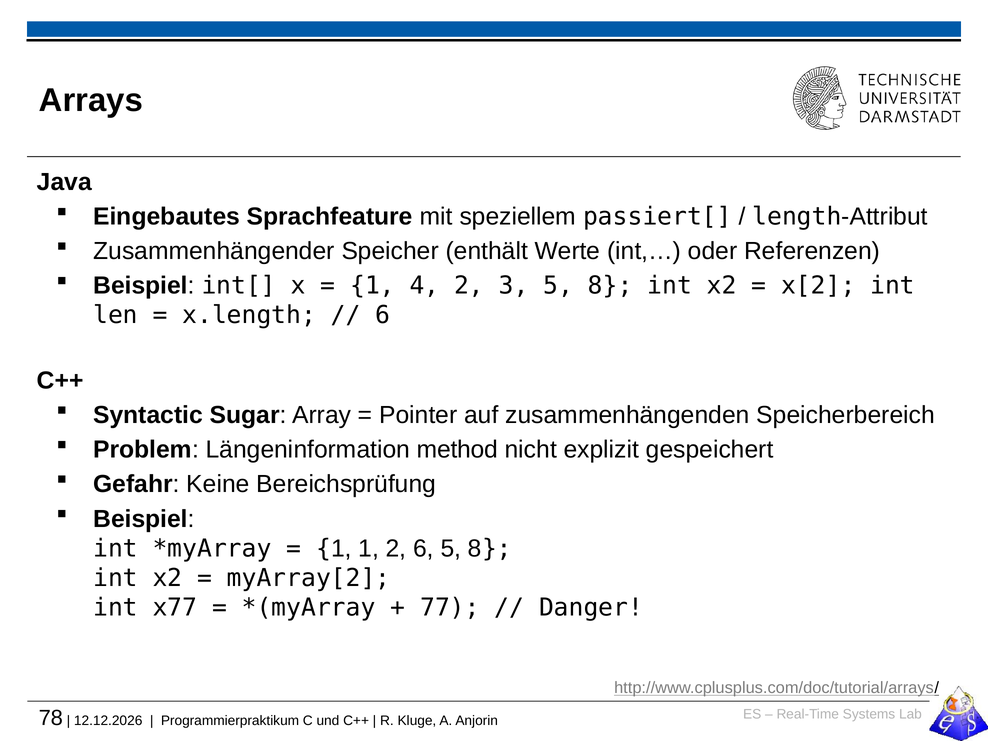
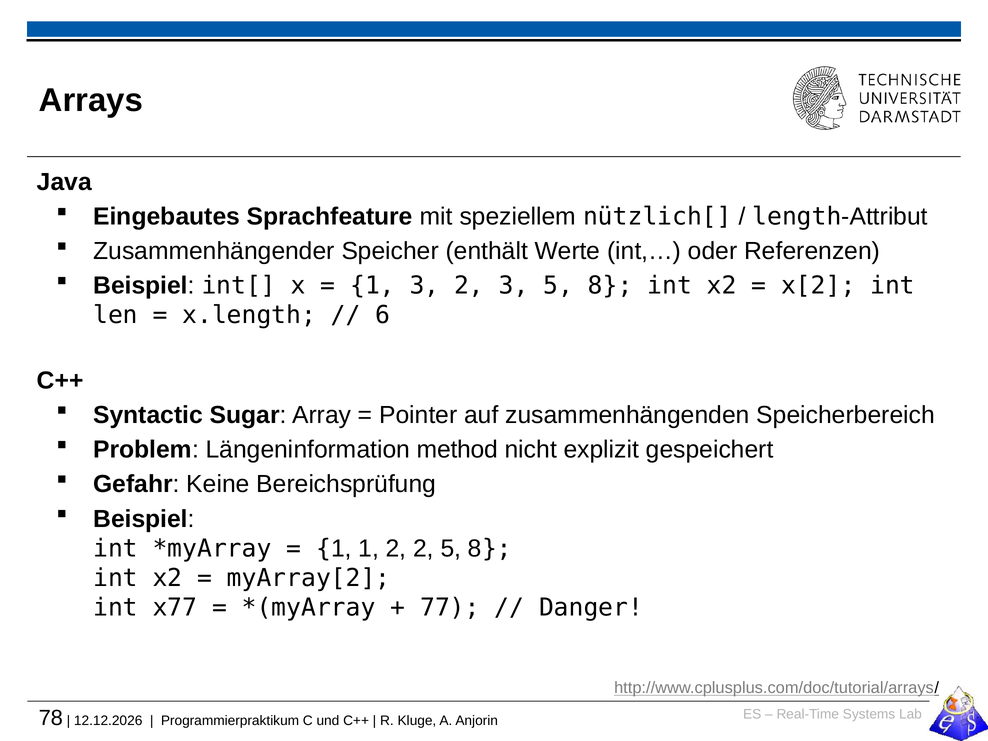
passiert[: passiert[ -> nützlich[ (657, 216)
1 4: 4 -> 3 (424, 286)
2 6: 6 -> 2 (423, 549)
